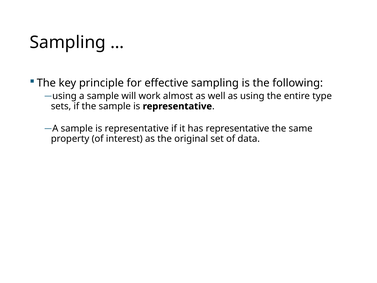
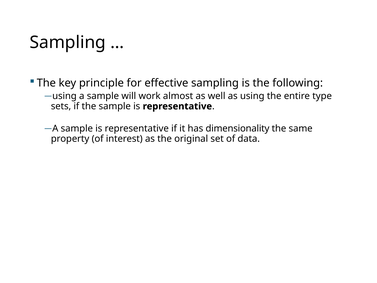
has representative: representative -> dimensionality (238, 129)
